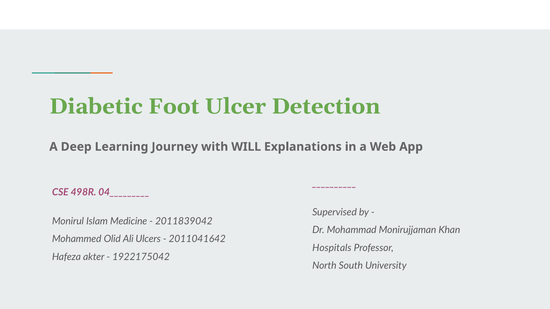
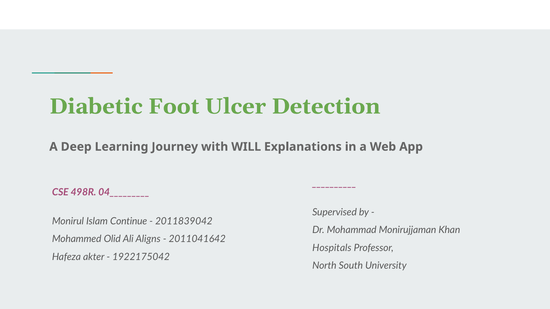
Medicine: Medicine -> Continue (129, 221)
Ulcers: Ulcers -> Aligns (148, 239)
